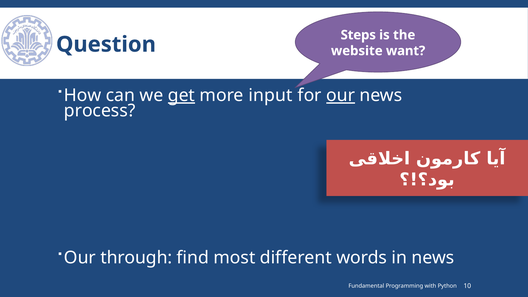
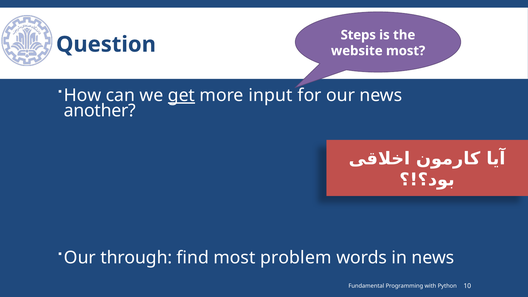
website want: want -> most (406, 51)
our underline: present -> none (341, 95)
process: process -> another (100, 111)
different: different -> problem (296, 258)
